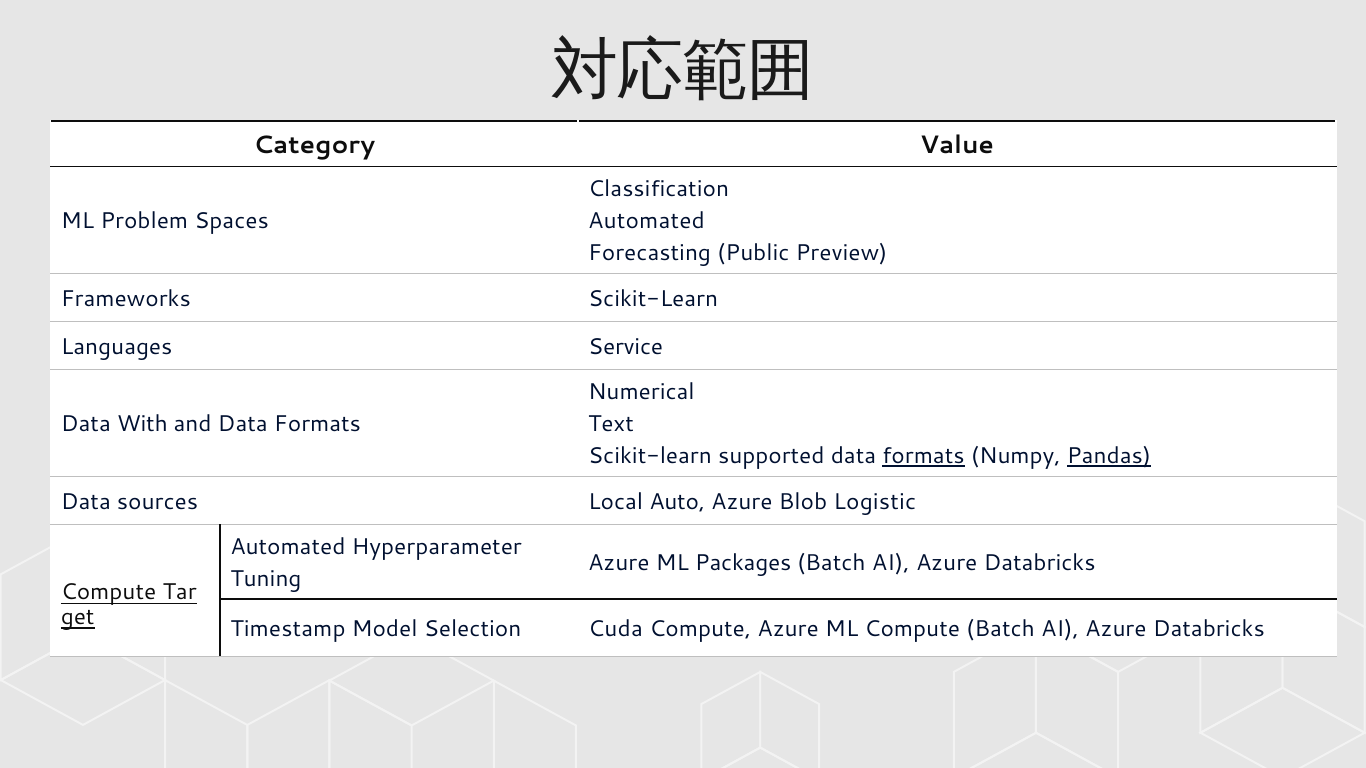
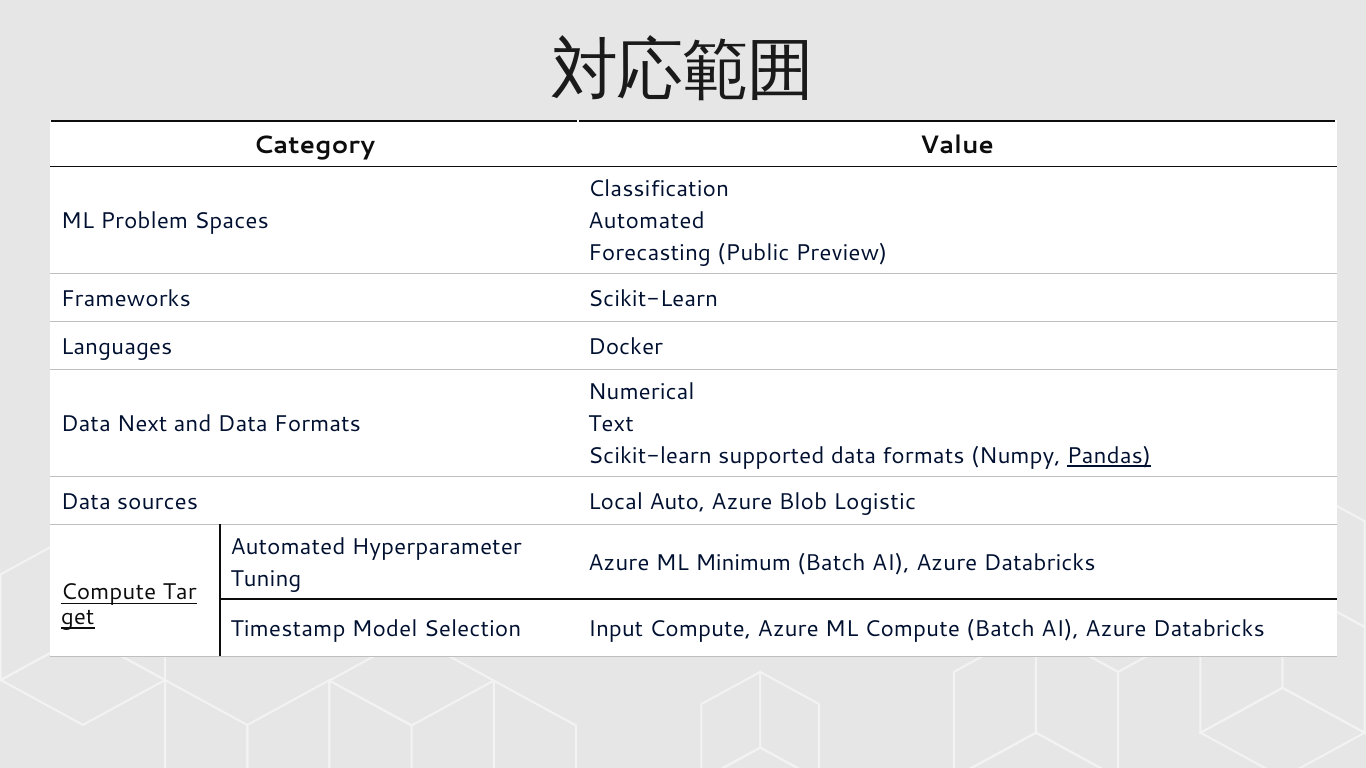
Service: Service -> Docker (626, 347)
With: With -> Next (142, 425)
formats underline: present -> none (924, 457)
Packages: Packages -> Minimum (743, 563)
Cuda: Cuda -> Input (616, 629)
